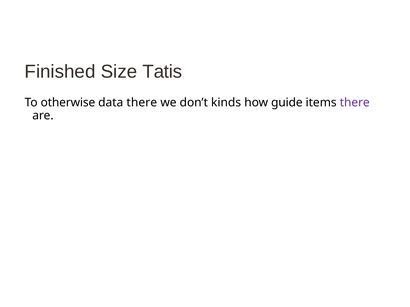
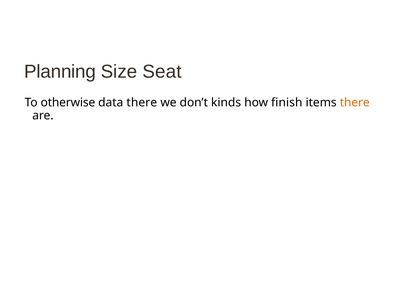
Finished: Finished -> Planning (60, 72)
Tatis: Tatis -> Seat (162, 72)
guide: guide -> finish (287, 103)
there colour: purple -> orange (355, 103)
